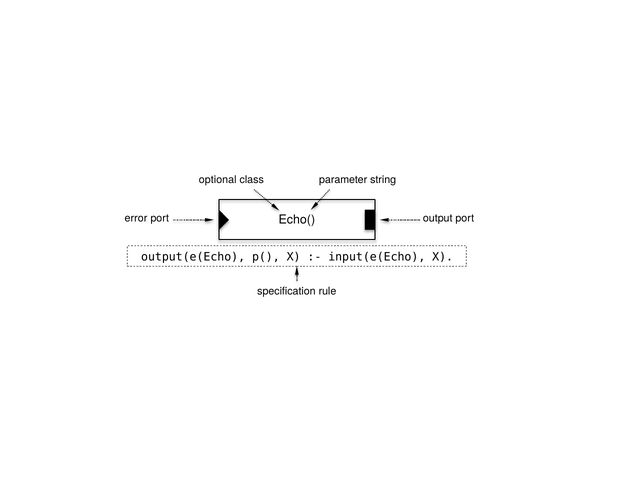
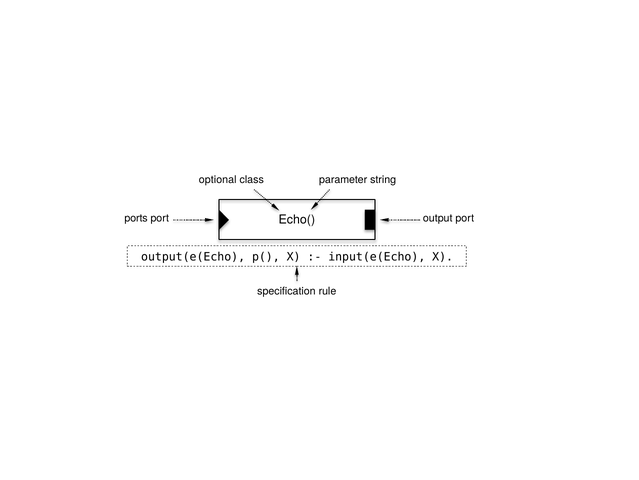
error: error -> ports (136, 218)
